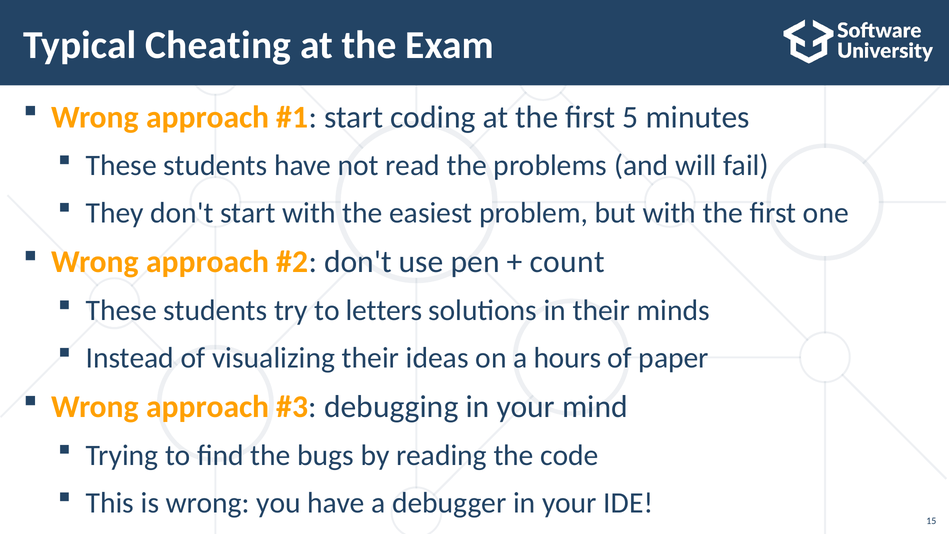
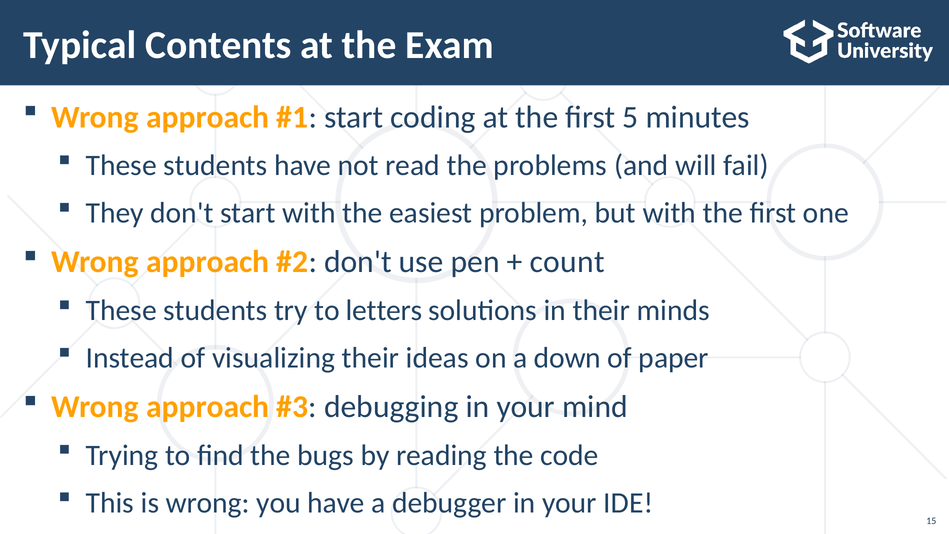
Cheating: Cheating -> Contents (218, 45)
hours: hours -> down (567, 358)
